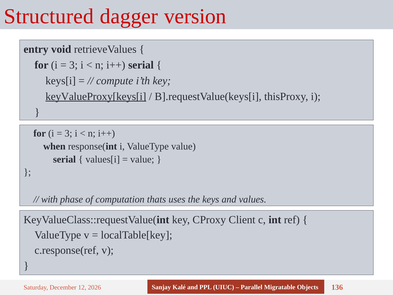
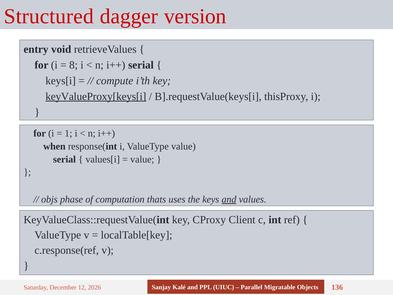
3: 3 -> 8 (73, 65)
3: 3 -> 1 (68, 133)
with: with -> objs (49, 199)
and underline: none -> present (229, 199)
